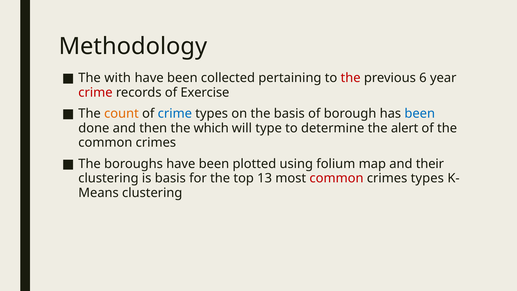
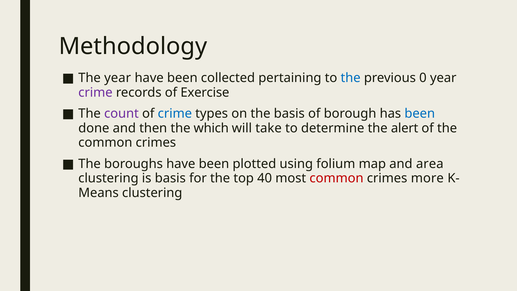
The with: with -> year (118, 78)
the colour: red -> blue (351, 78)
6: 6 -> 0 (423, 78)
crime colour: red -> purple (95, 92)
count colour: orange -> purple (121, 113)
type: type -> take (269, 128)
their: their -> area (430, 164)
13: 13 -> 40 (265, 178)
crimes types: types -> more (427, 178)
